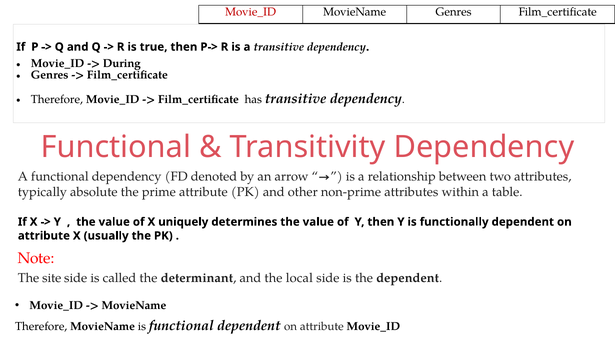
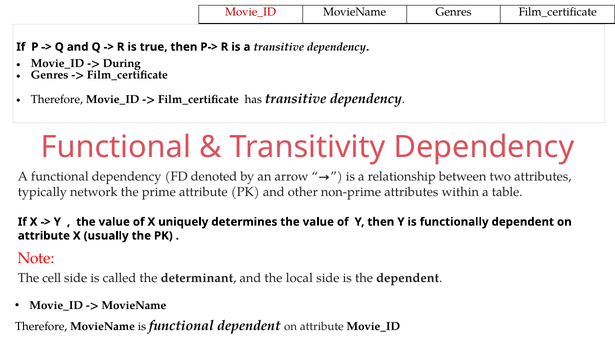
absolute: absolute -> network (94, 192)
site: site -> cell (52, 278)
